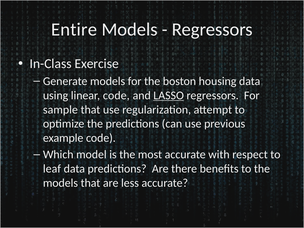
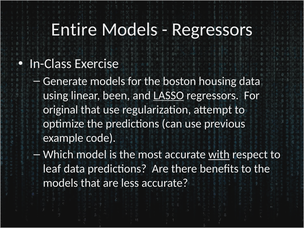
linear code: code -> been (116, 95)
sample: sample -> original (61, 110)
with underline: none -> present (219, 155)
